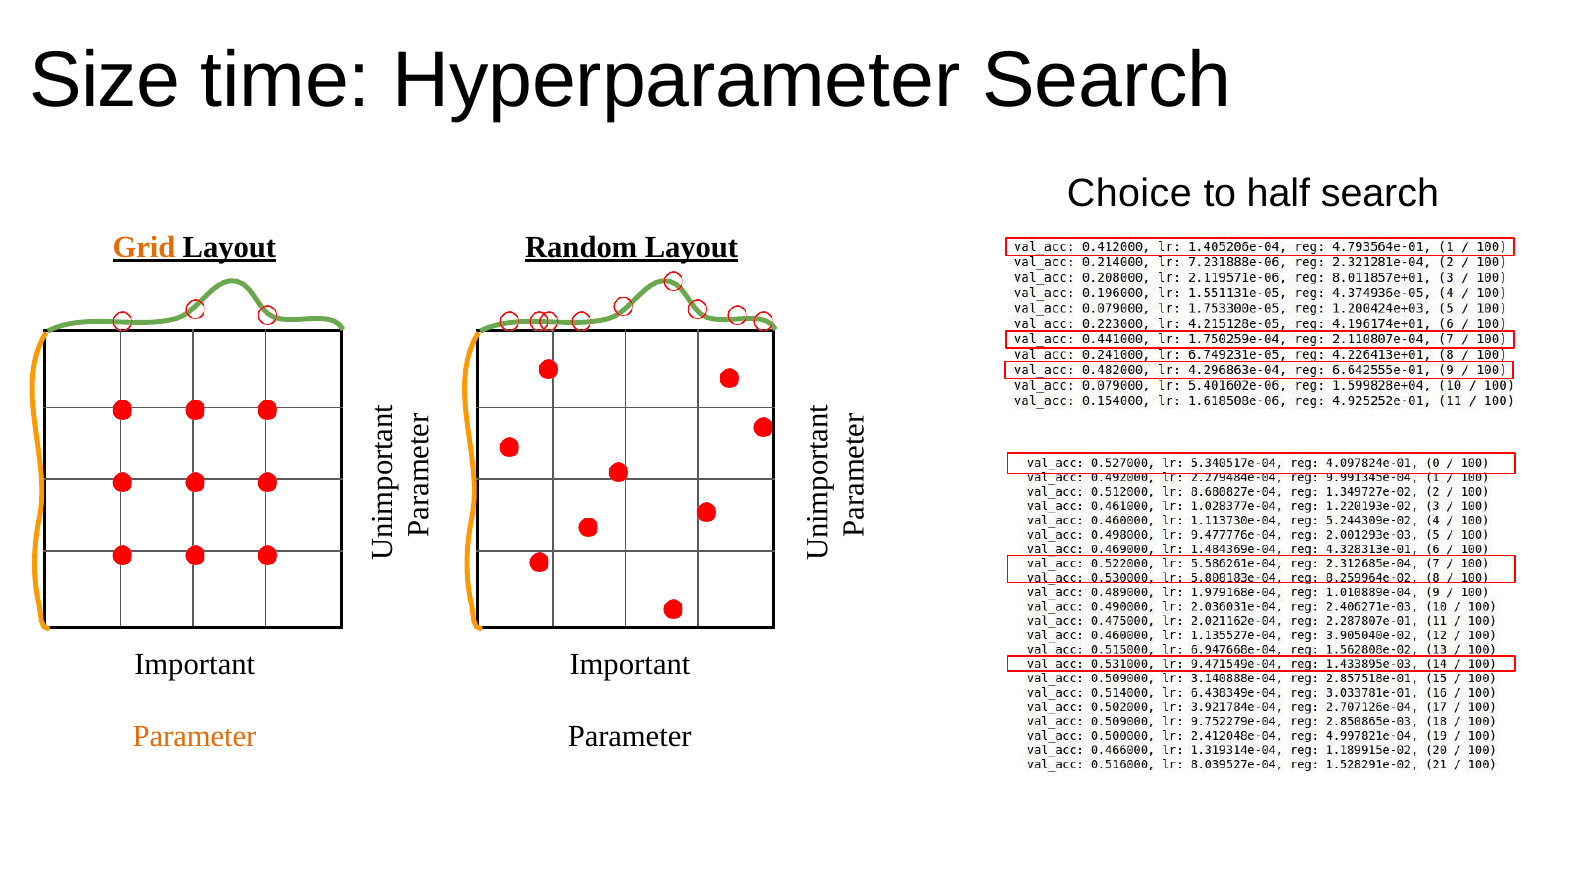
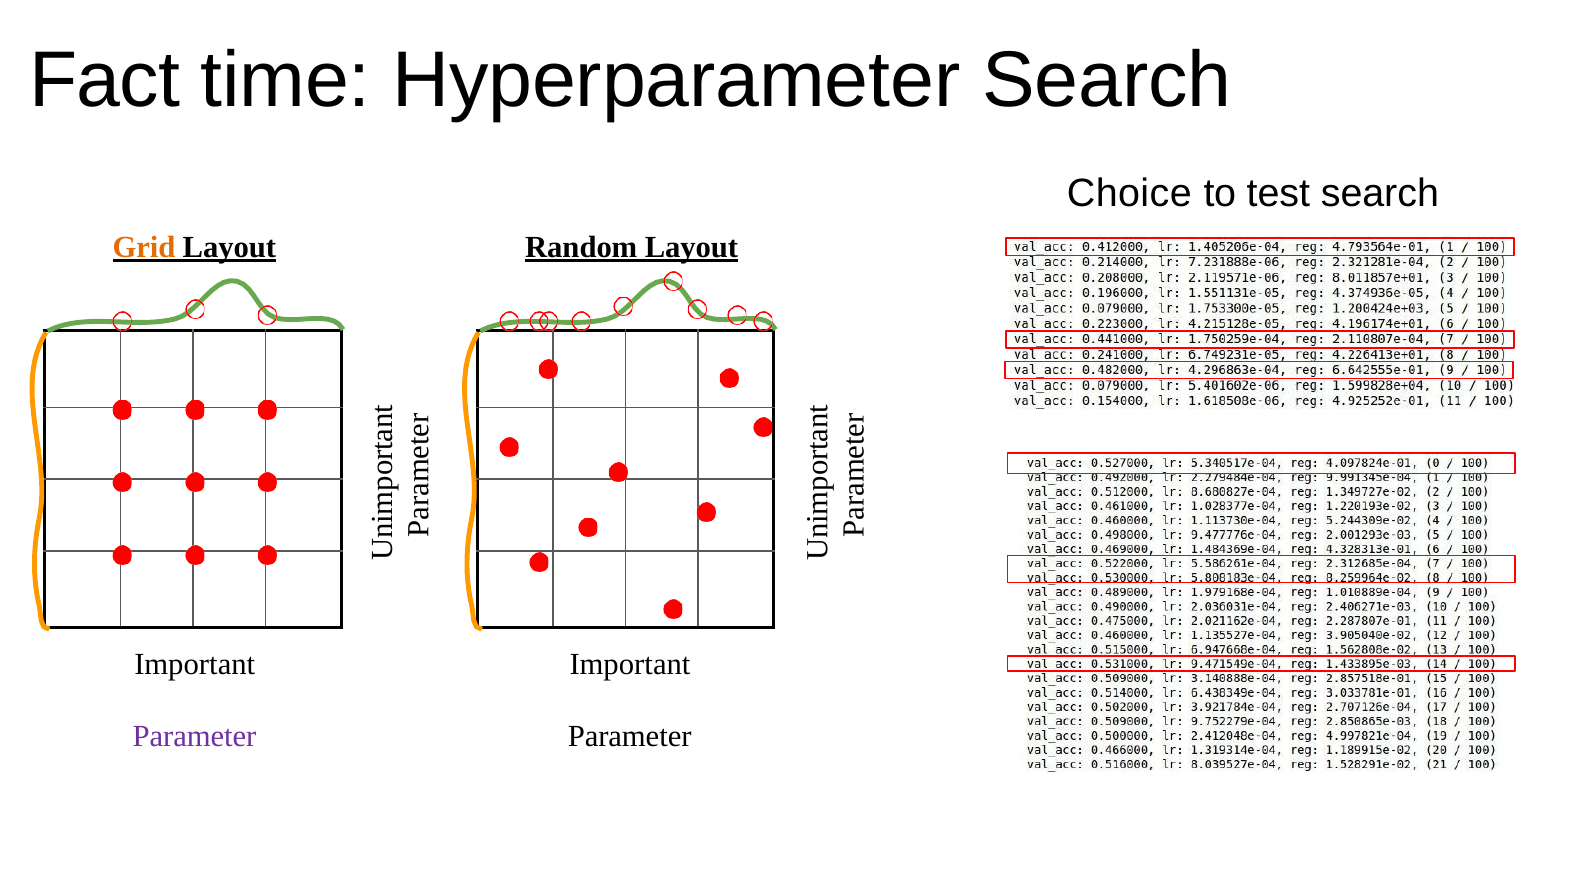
Size: Size -> Fact (105, 80)
half: half -> test (1278, 193)
Parameter colour: orange -> purple (195, 736)
